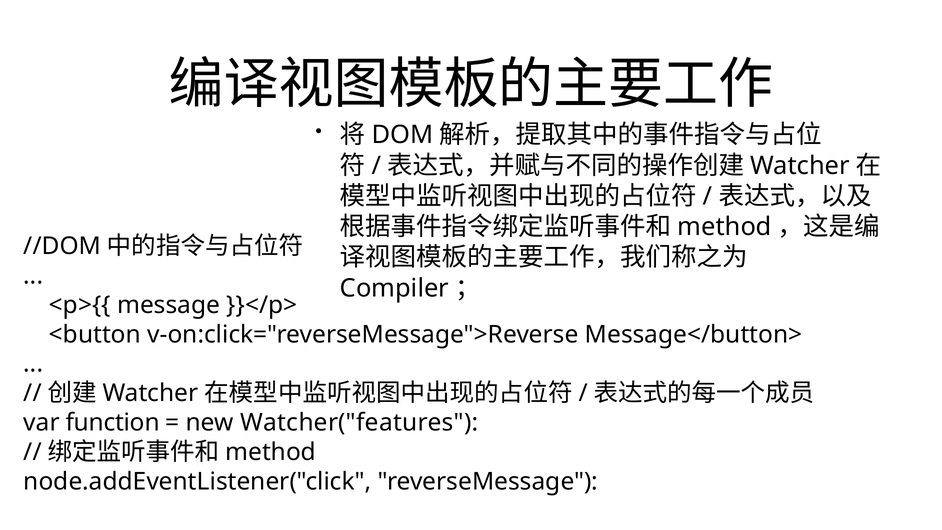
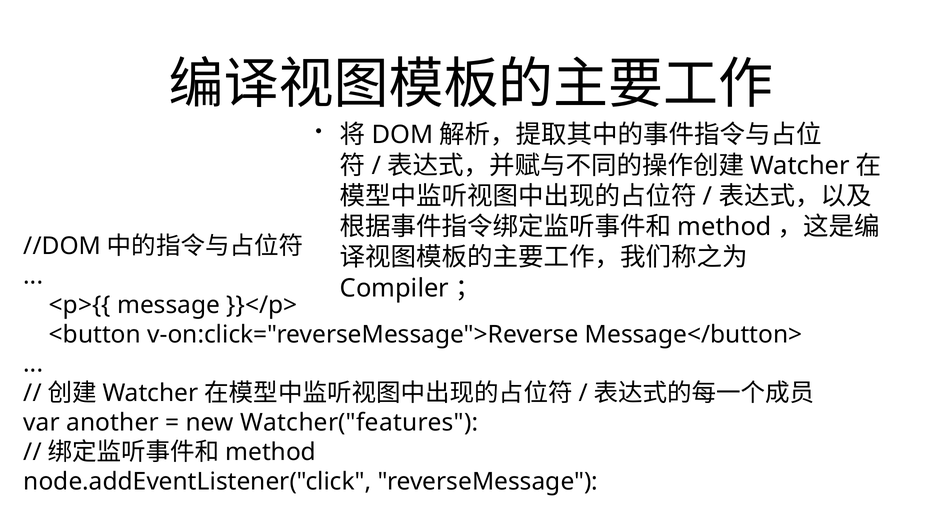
function: function -> another (112, 423)
